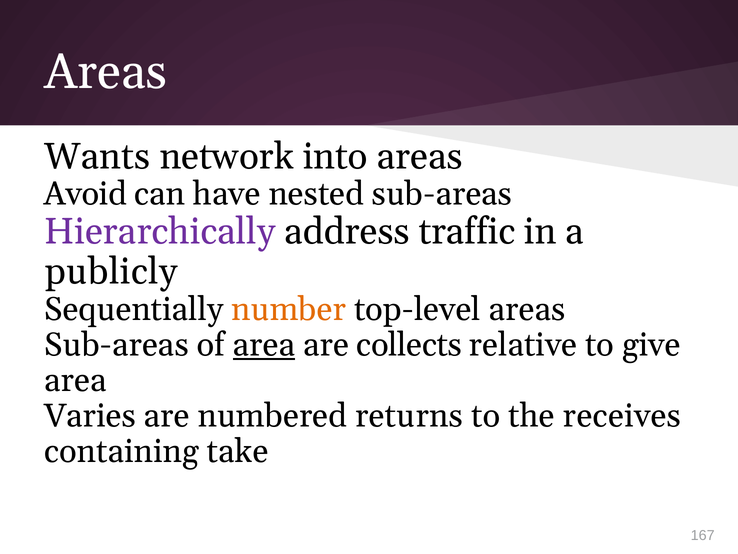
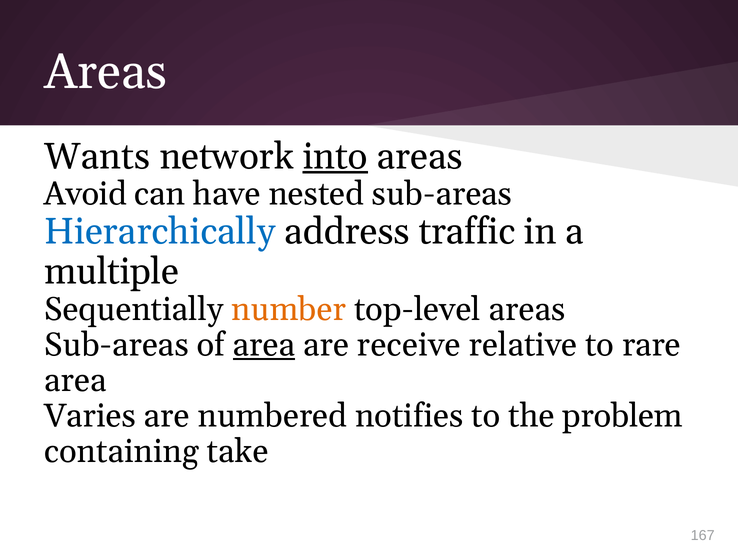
into underline: none -> present (335, 156)
Hierarchically colour: purple -> blue (160, 232)
publicly: publicly -> multiple (112, 271)
collects: collects -> receive (409, 345)
give: give -> rare (651, 345)
returns: returns -> notifies (409, 415)
receives: receives -> problem (622, 415)
